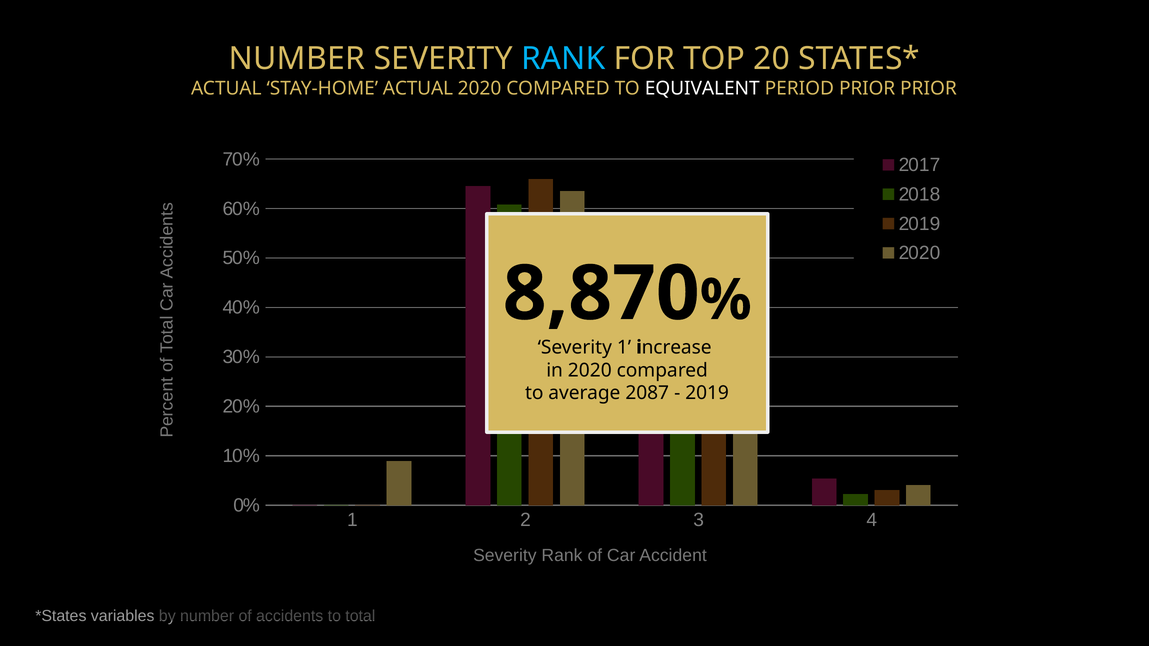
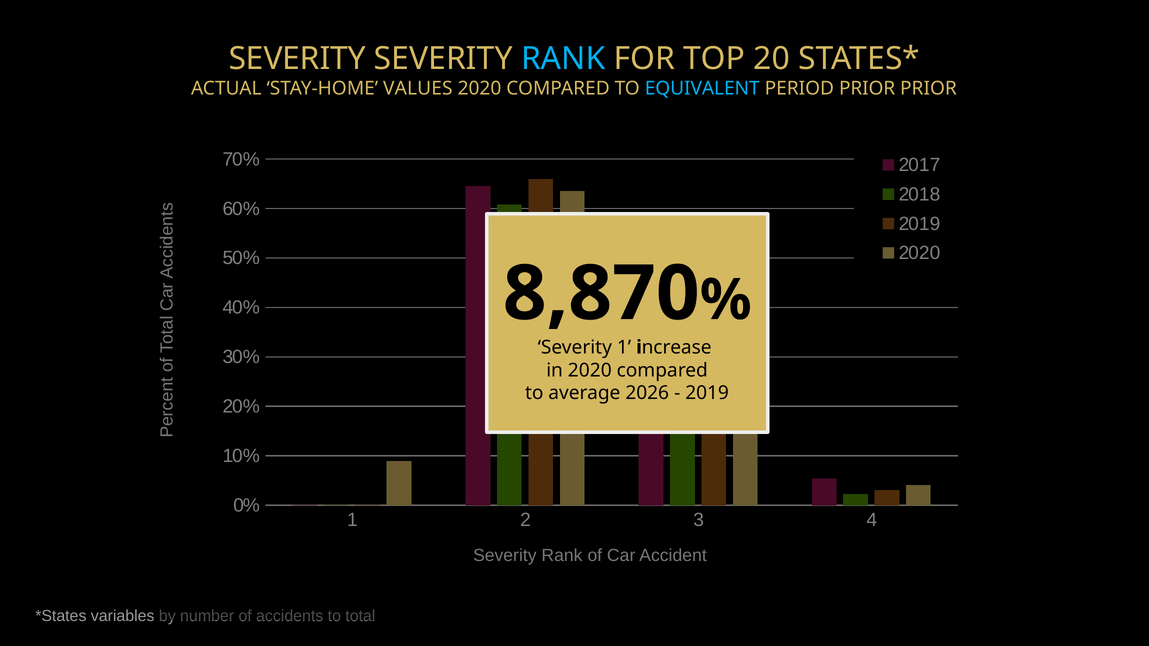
NUMBER: NUMBER -> SEVERITY (297, 59)
STAY-HOME ACTUAL: ACTUAL -> VALUES (418, 88)
EQUIVALENT colour: white -> light blue (702, 88)
2087: 2087 -> 2026 (647, 393)
